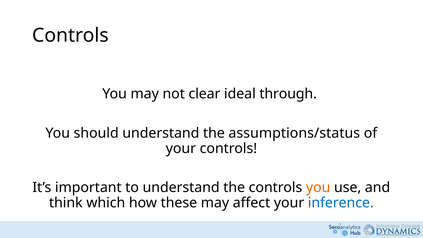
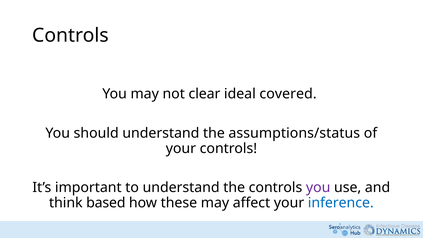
through: through -> covered (288, 94)
you colour: orange -> purple (318, 188)
which: which -> based (106, 203)
